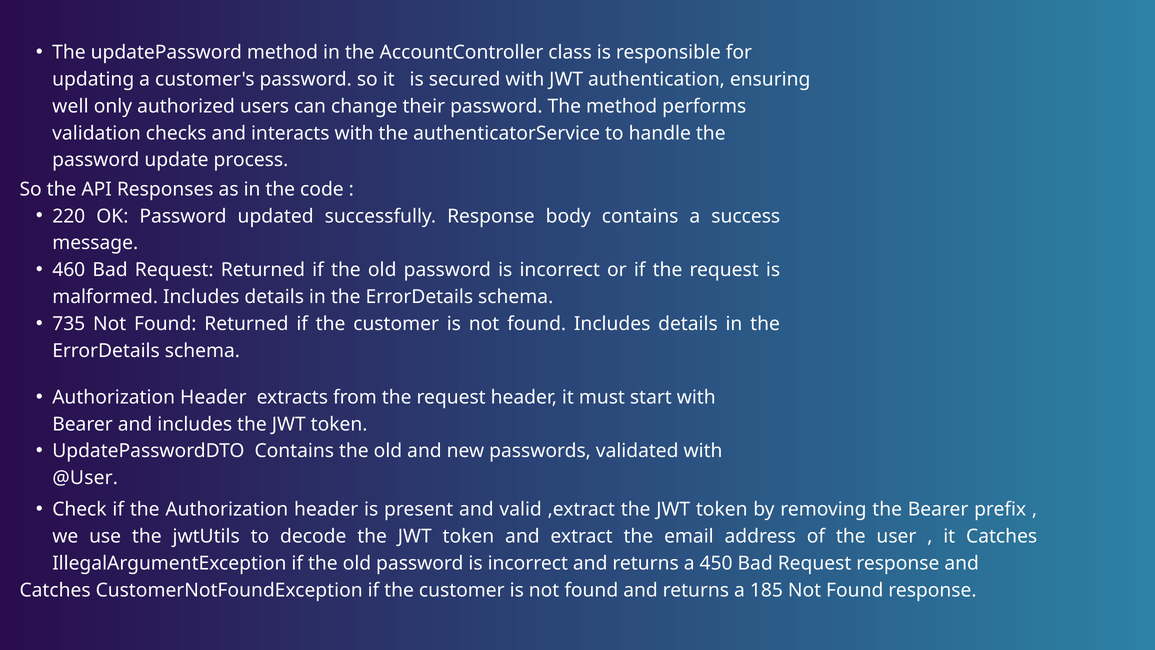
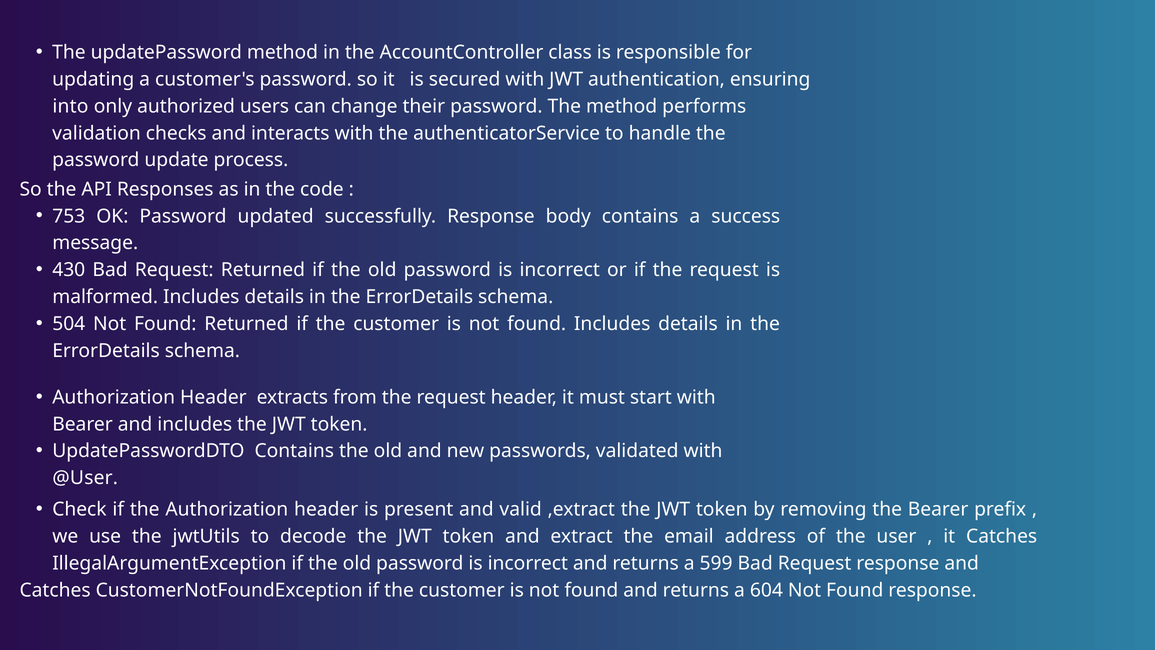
well: well -> into (70, 106)
220: 220 -> 753 (69, 216)
460: 460 -> 430 (69, 270)
735: 735 -> 504 (69, 324)
450: 450 -> 599 (716, 563)
185: 185 -> 604 (766, 590)
